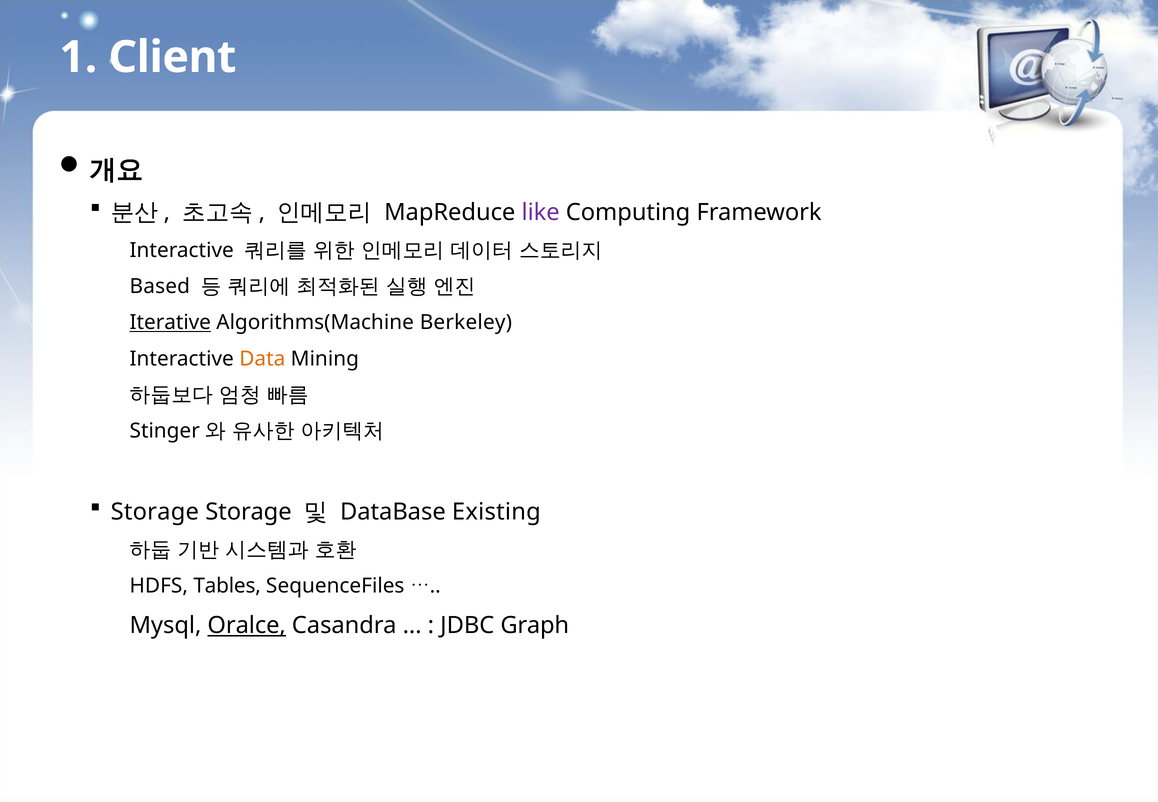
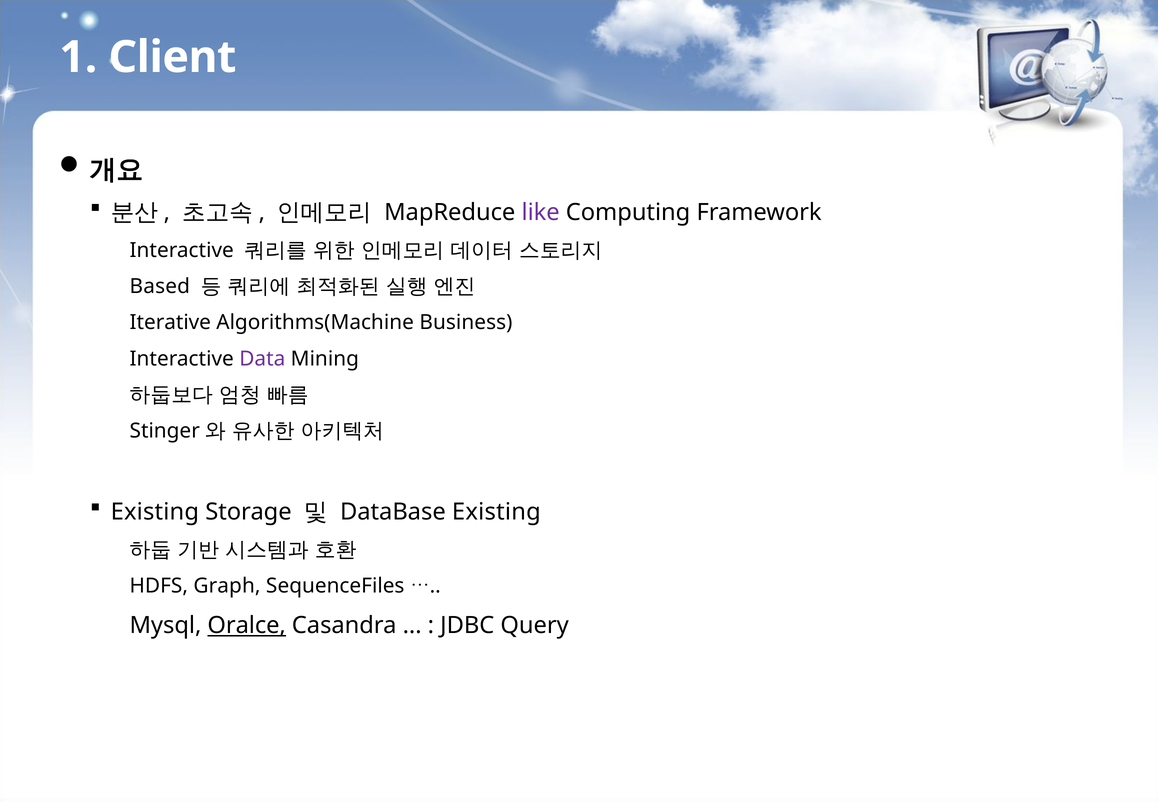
Iterative underline: present -> none (170, 322)
Berkeley: Berkeley -> Business (466, 322)
Data colour: orange -> purple (262, 359)
Storage: Storage -> Existing (155, 512)
Tables: Tables -> Graph (227, 586)
Graph: Graph -> Query (535, 625)
